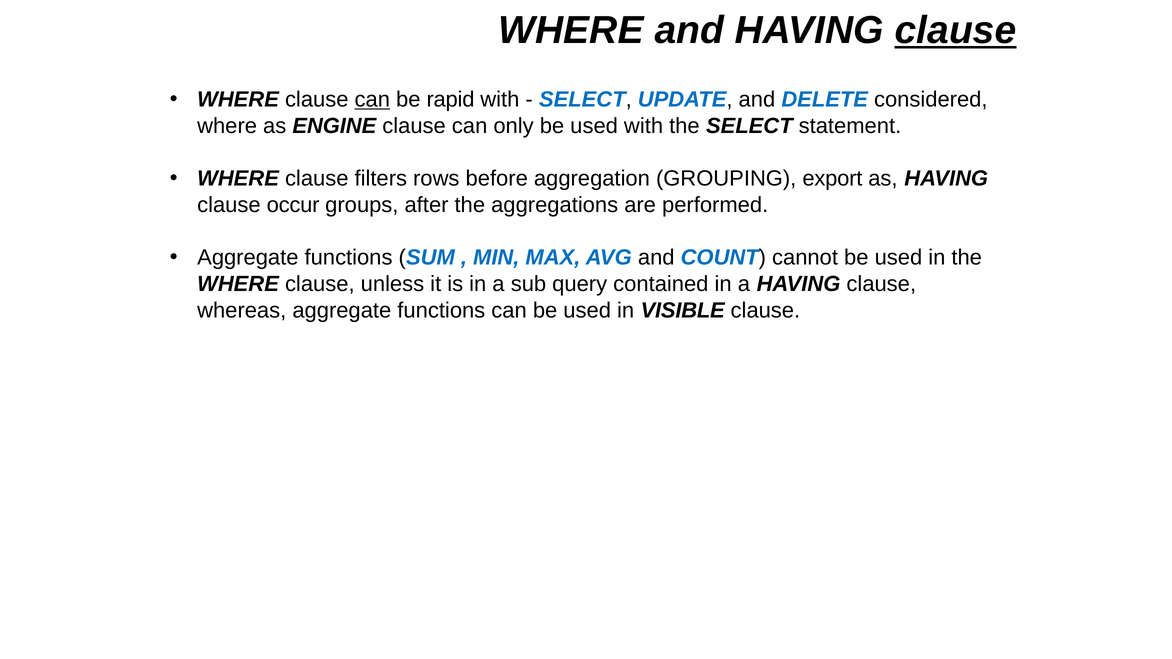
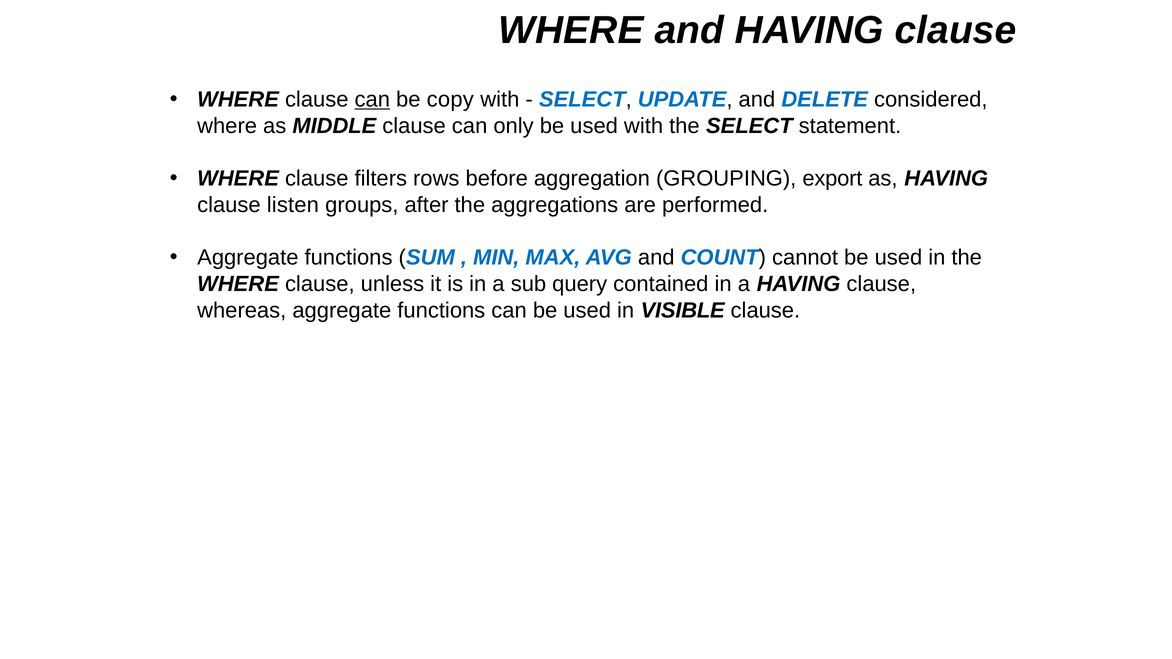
clause underline: present -> none (956, 31)
rapid: rapid -> copy (450, 100)
ENGINE: ENGINE -> MIDDLE (334, 126)
occur: occur -> listen (293, 205)
